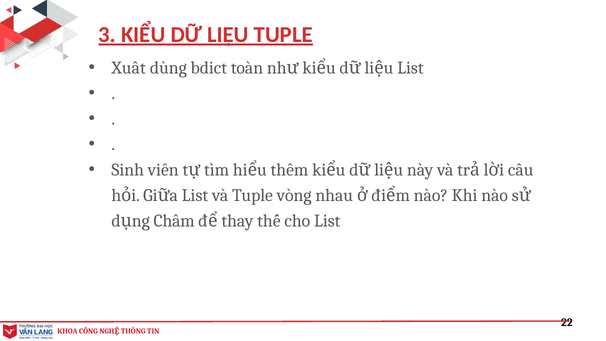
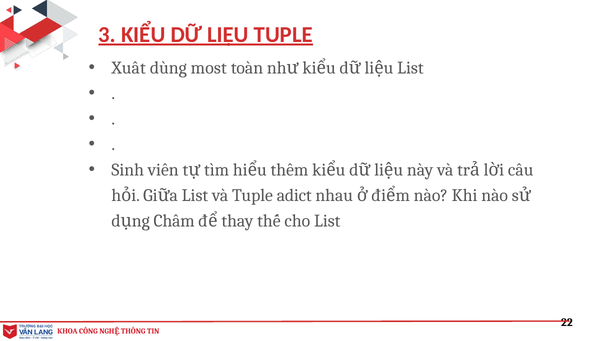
bdict: bdict -> most (209, 68)
vòng: vòng -> adict (294, 195)
